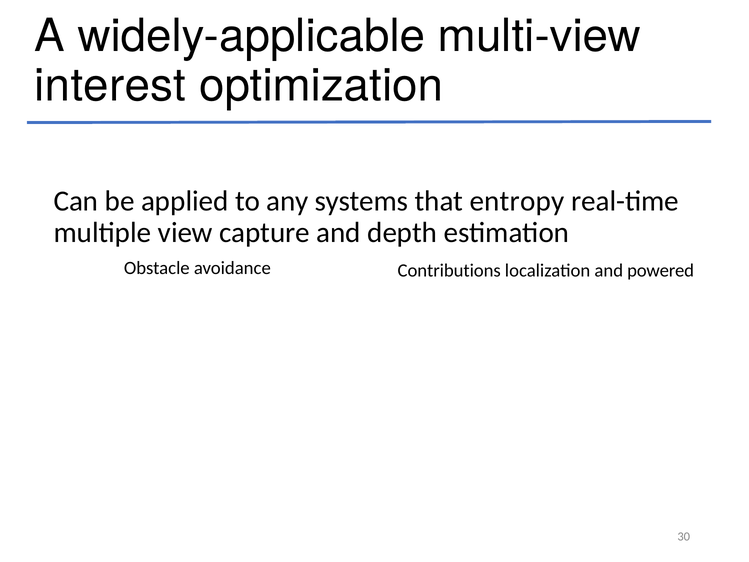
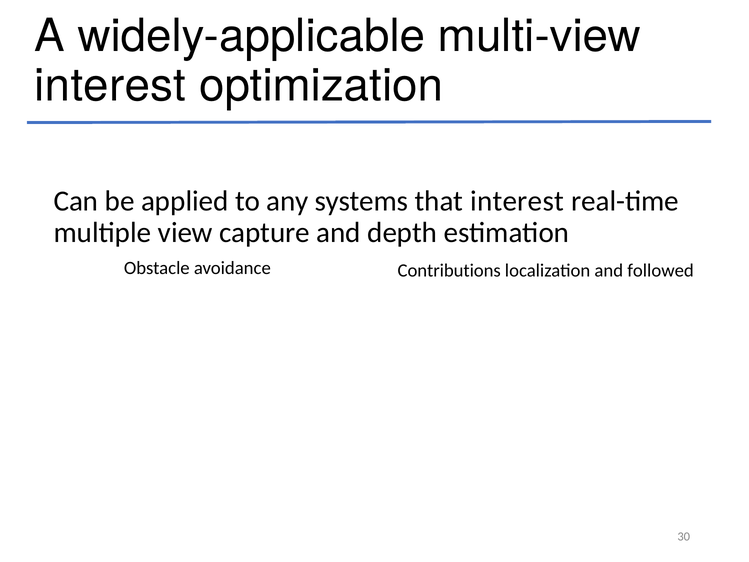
that entropy: entropy -> interest (517, 201)
powered: powered -> followed (661, 271)
